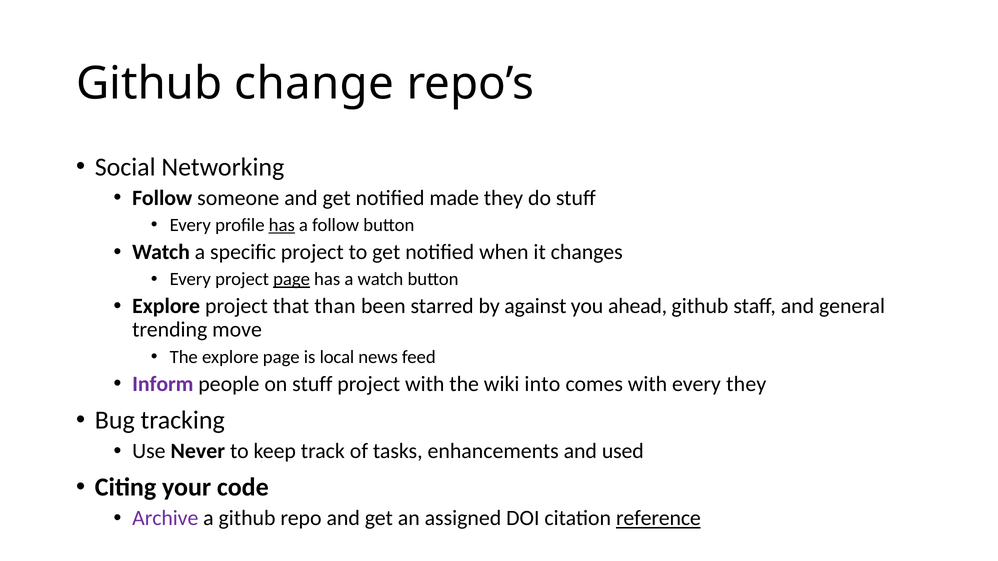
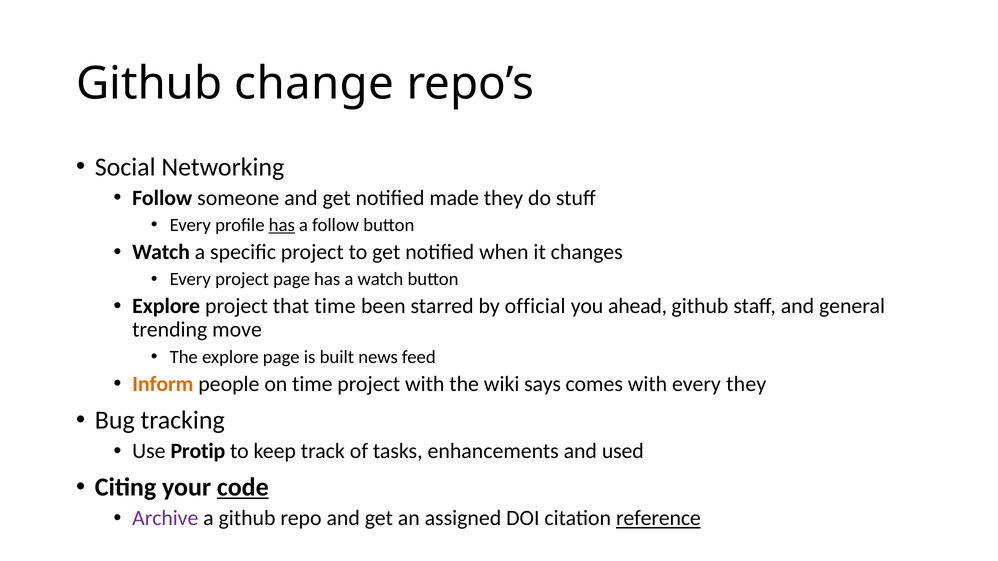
page underline: present -> none (292, 279)
that than: than -> time (335, 306)
against: against -> official (535, 306)
local: local -> built (337, 357)
Inform colour: purple -> orange (163, 384)
on stuff: stuff -> time (312, 384)
into: into -> says (543, 384)
Never: Never -> Protip (198, 451)
code underline: none -> present (243, 488)
